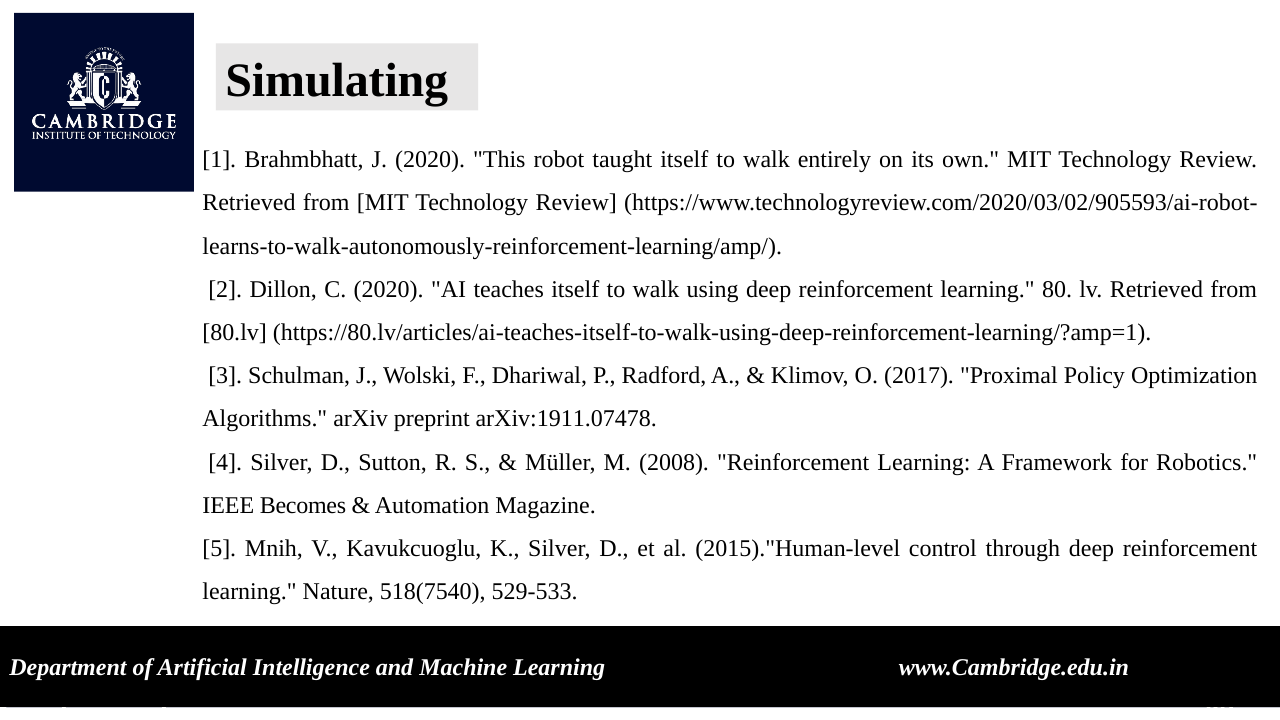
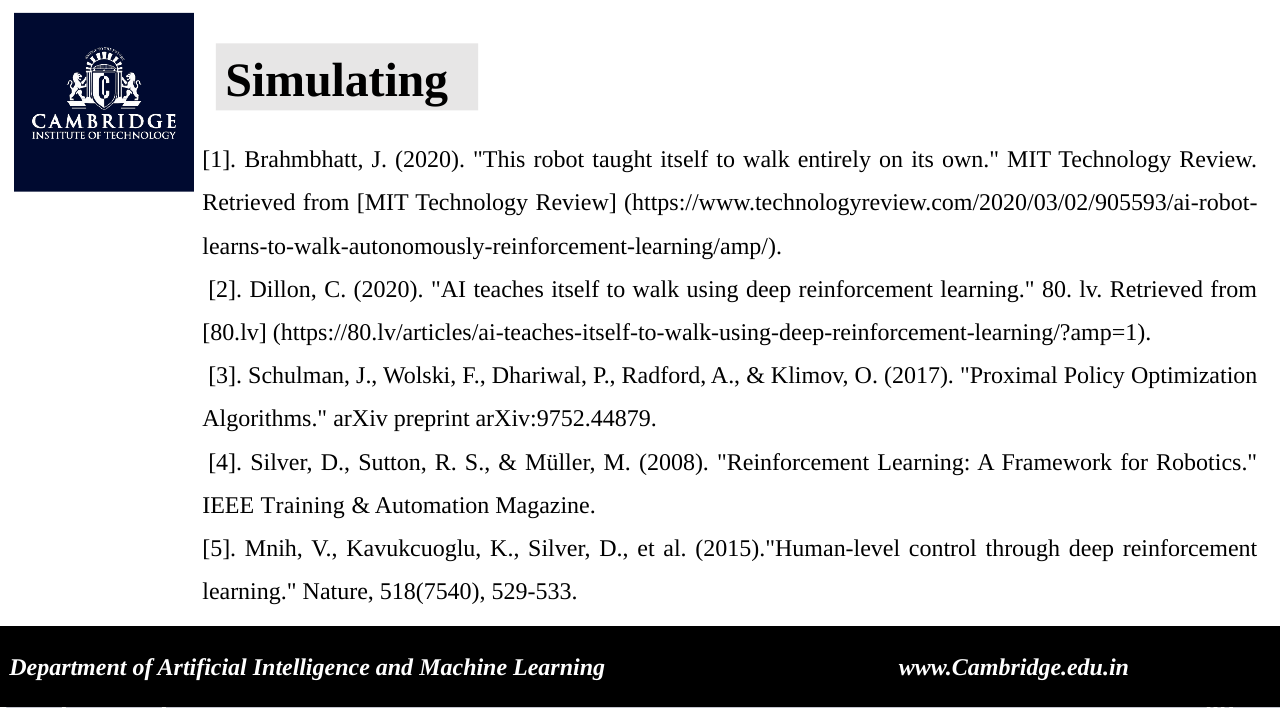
arXiv:1911.07478: arXiv:1911.07478 -> arXiv:9752.44879 (566, 419)
Becomes: Becomes -> Training (303, 505)
